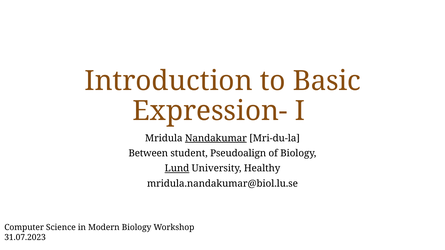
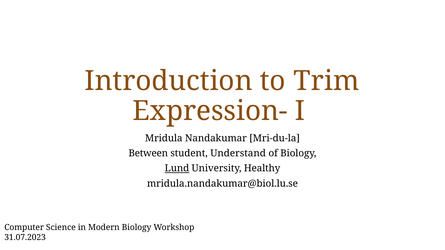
Basic: Basic -> Trim (327, 81)
Nandakumar underline: present -> none (216, 138)
Pseudoalign: Pseudoalign -> Understand (238, 153)
